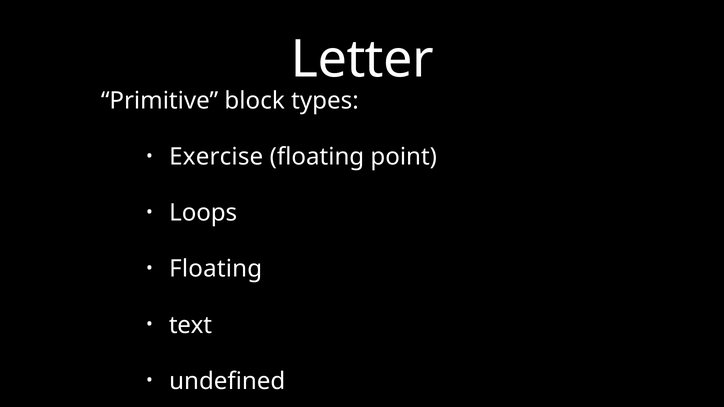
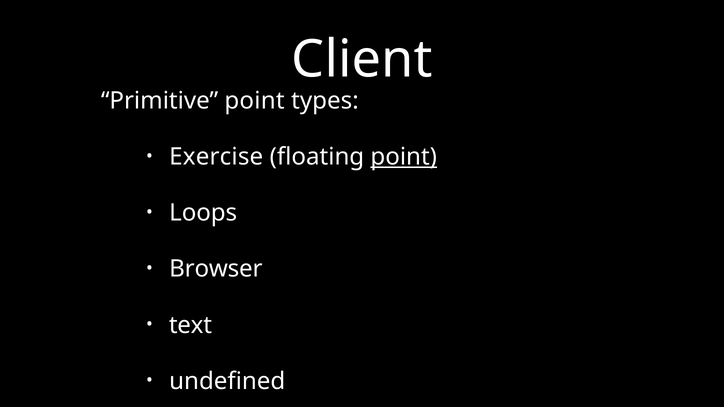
Letter: Letter -> Client (362, 59)
Primitive block: block -> point (255, 101)
point underline: none -> present (404, 157)
Floating: Floating -> Browser (216, 269)
